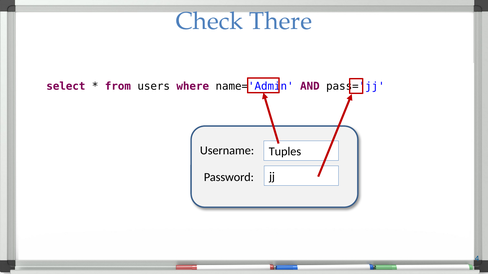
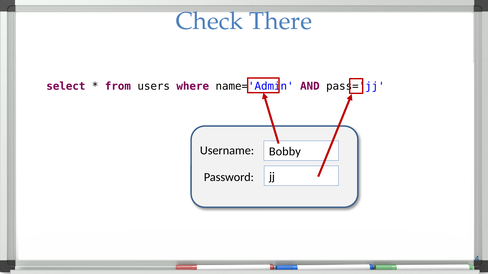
Tuples: Tuples -> Bobby (285, 152)
